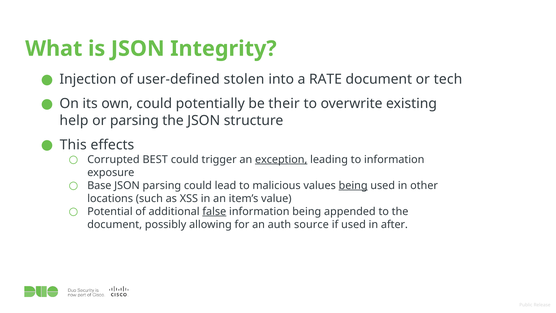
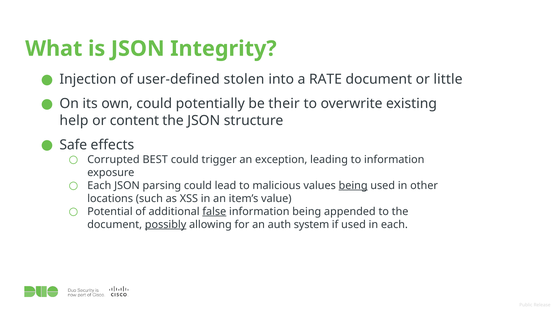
tech: tech -> little (448, 79)
or parsing: parsing -> content (134, 120)
This: This -> Safe (73, 145)
exception underline: present -> none (281, 159)
Base: Base -> Each (99, 185)
possibly underline: none -> present (166, 224)
source: source -> system (312, 224)
in after: after -> each (394, 224)
